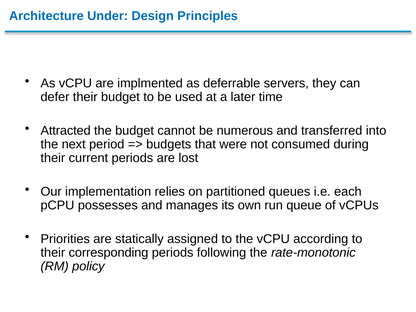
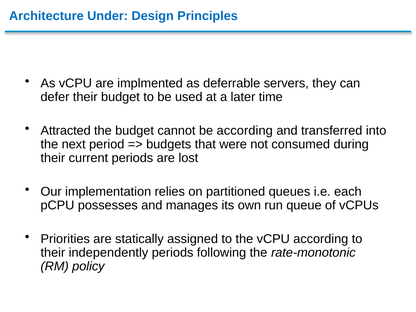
be numerous: numerous -> according (245, 131)
corresponding: corresponding -> independently (108, 253)
